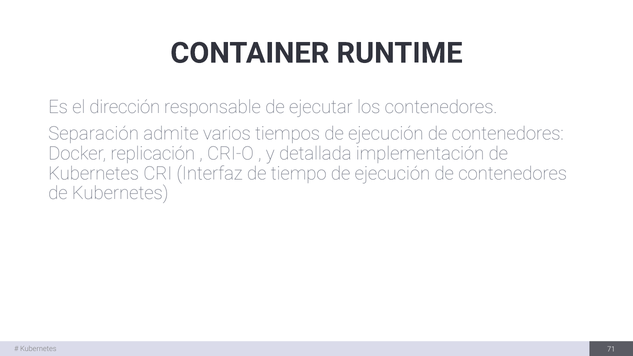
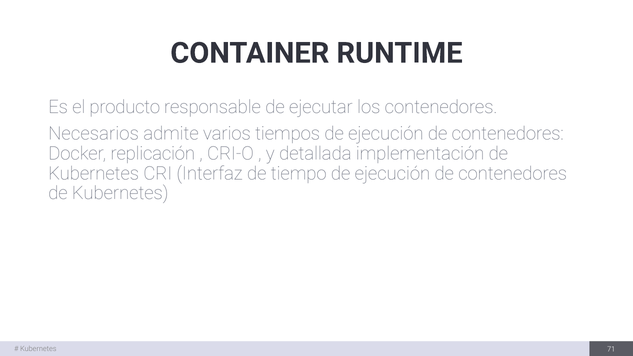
dirección: dirección -> producto (125, 107)
Separación: Separación -> Necesarios (94, 134)
